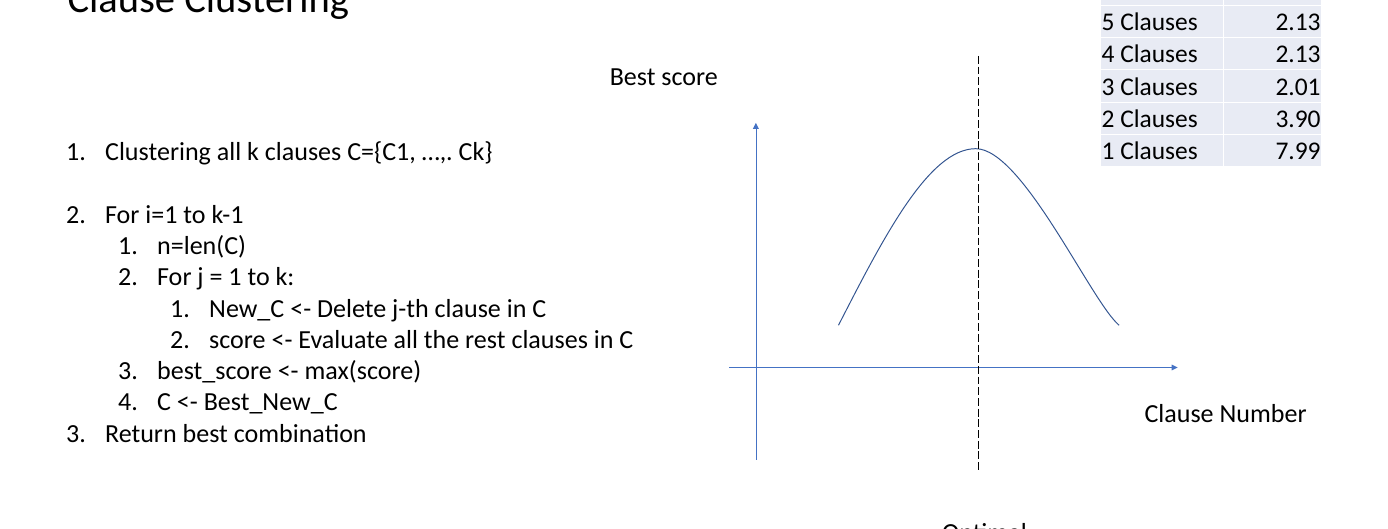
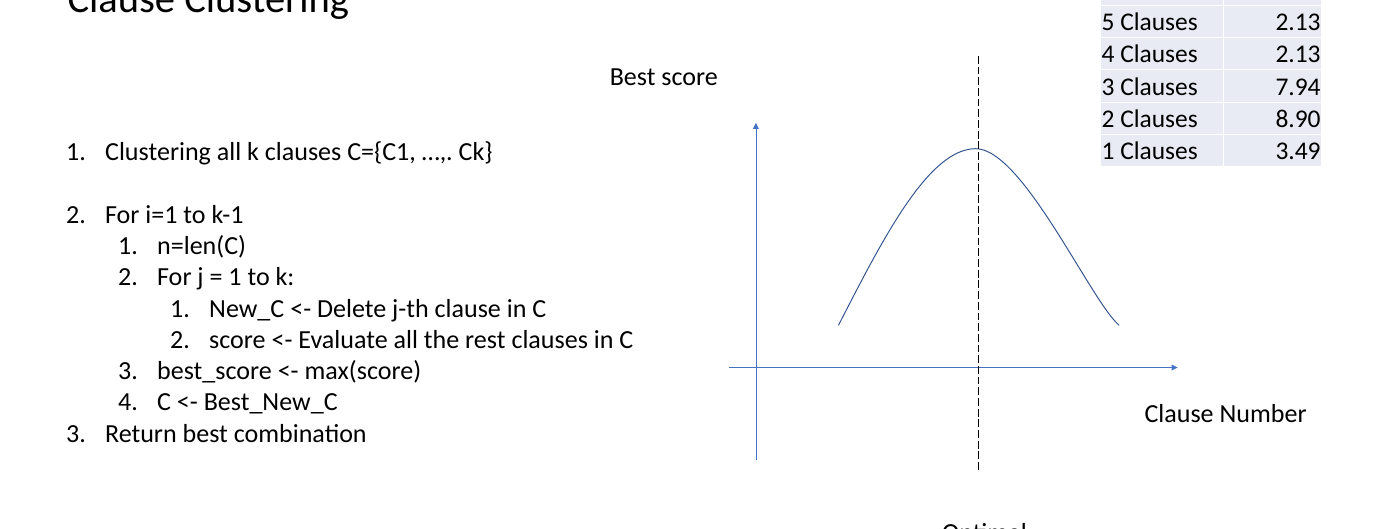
2.01: 2.01 -> 7.94 (1298, 87)
3.90: 3.90 -> 8.90 (1298, 119)
7.99: 7.99 -> 3.49 (1298, 151)
